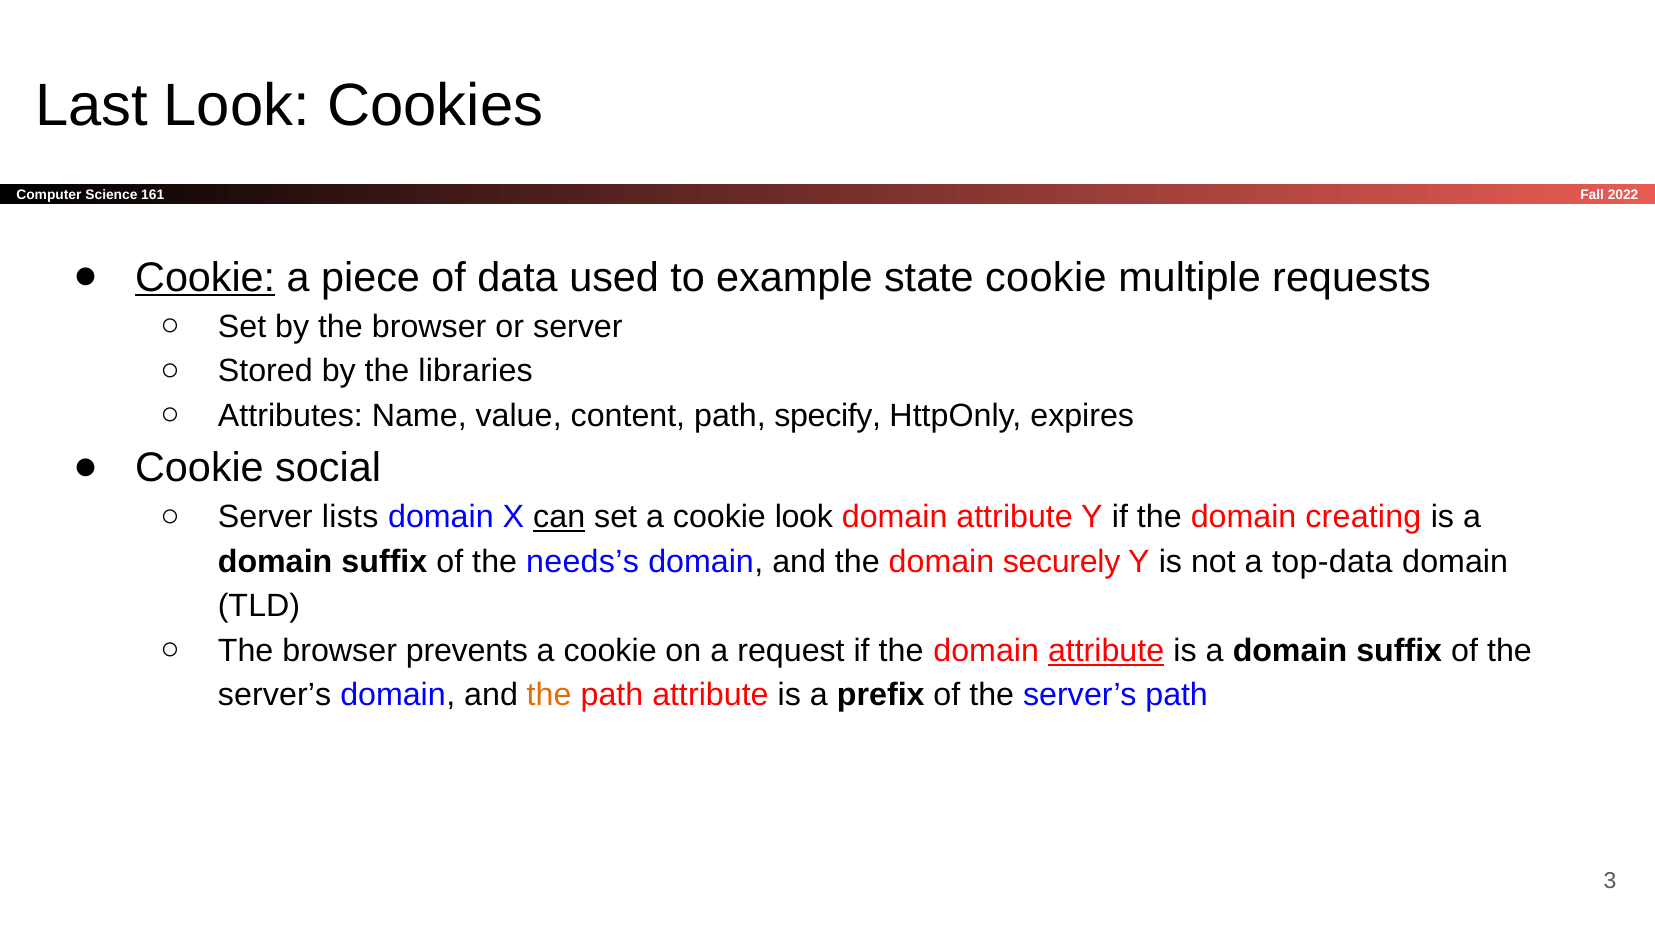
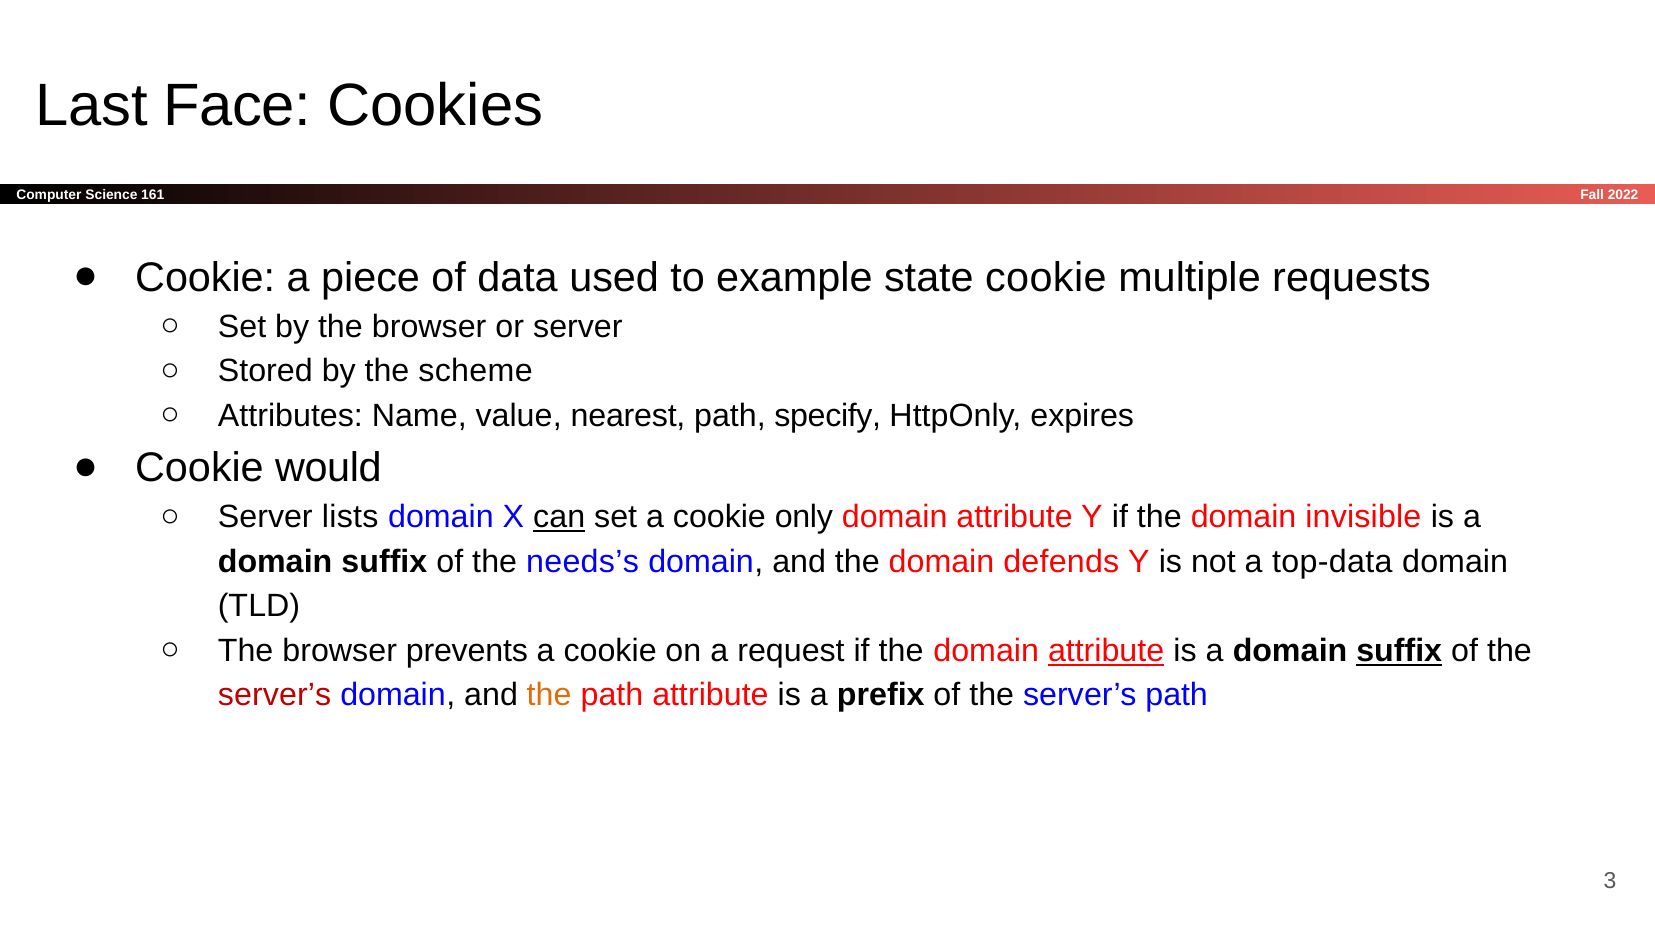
Last Look: Look -> Face (237, 106)
Cookie underline: present -> none (205, 277)
libraries: libraries -> scheme (476, 371)
content: content -> nearest (628, 416)
social: social -> would (328, 468)
cookie look: look -> only (804, 517)
creating: creating -> invisible (1363, 517)
securely: securely -> defends (1061, 562)
suffix underline: none -> present (1399, 651)
server’s colour: black -> red (275, 695)
